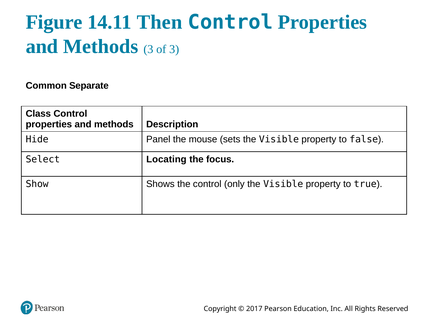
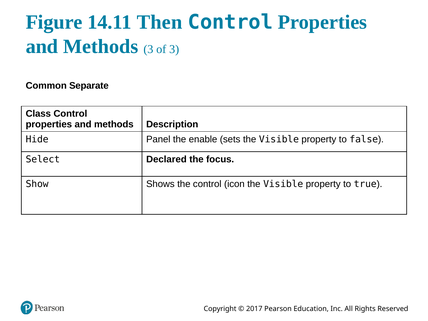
mouse: mouse -> enable (203, 139)
Locating: Locating -> Declared (166, 159)
only: only -> icon (234, 184)
